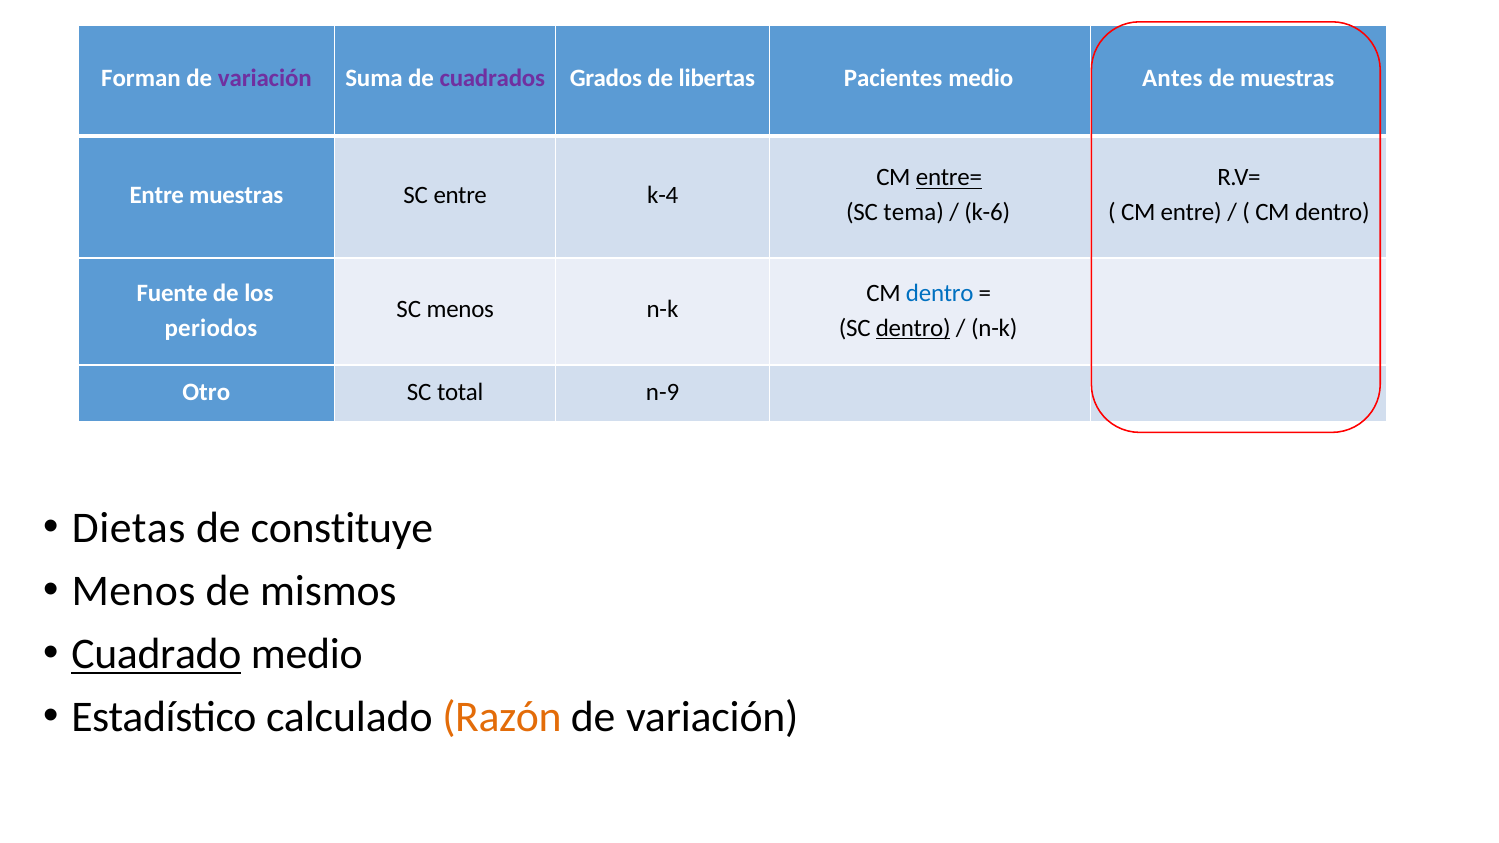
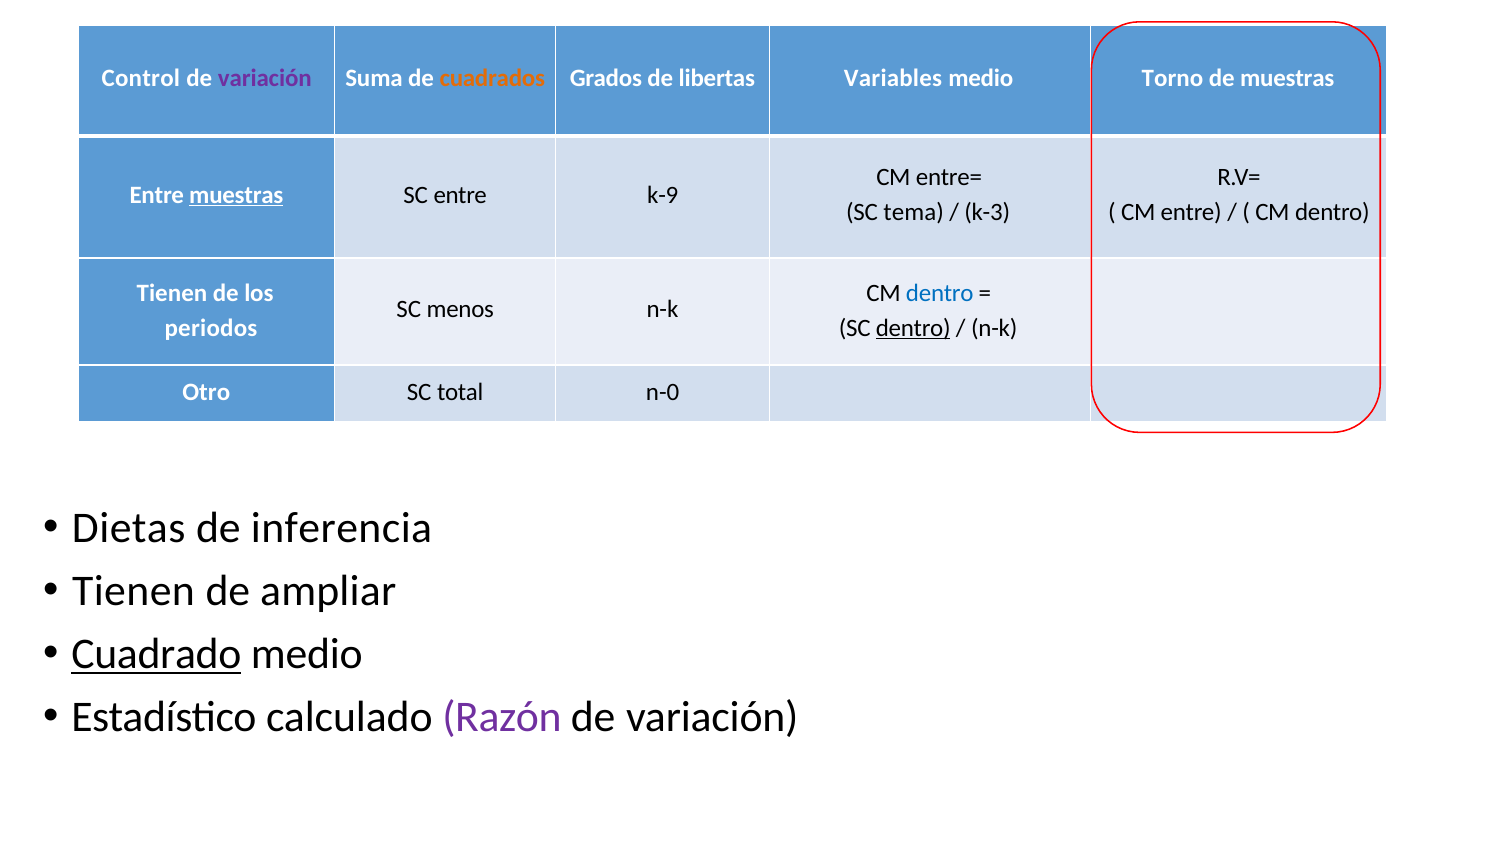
Forman: Forman -> Control (141, 79)
cuadrados colour: purple -> orange (492, 79)
Pacientes: Pacientes -> Variables (893, 79)
Antes: Antes -> Torno (1172, 79)
entre= underline: present -> none (949, 178)
muestras underline: none -> present (236, 195)
k-4: k-4 -> k-9 (663, 195)
k-6: k-6 -> k-3 (987, 212)
Fuente: Fuente -> Tienen (172, 293)
n-9: n-9 -> n-0 (663, 392)
constituye: constituye -> inferencia (342, 529)
Menos: Menos -> Tienen (133, 592)
mismos: mismos -> ampliar (328, 592)
Razón colour: orange -> purple (502, 717)
